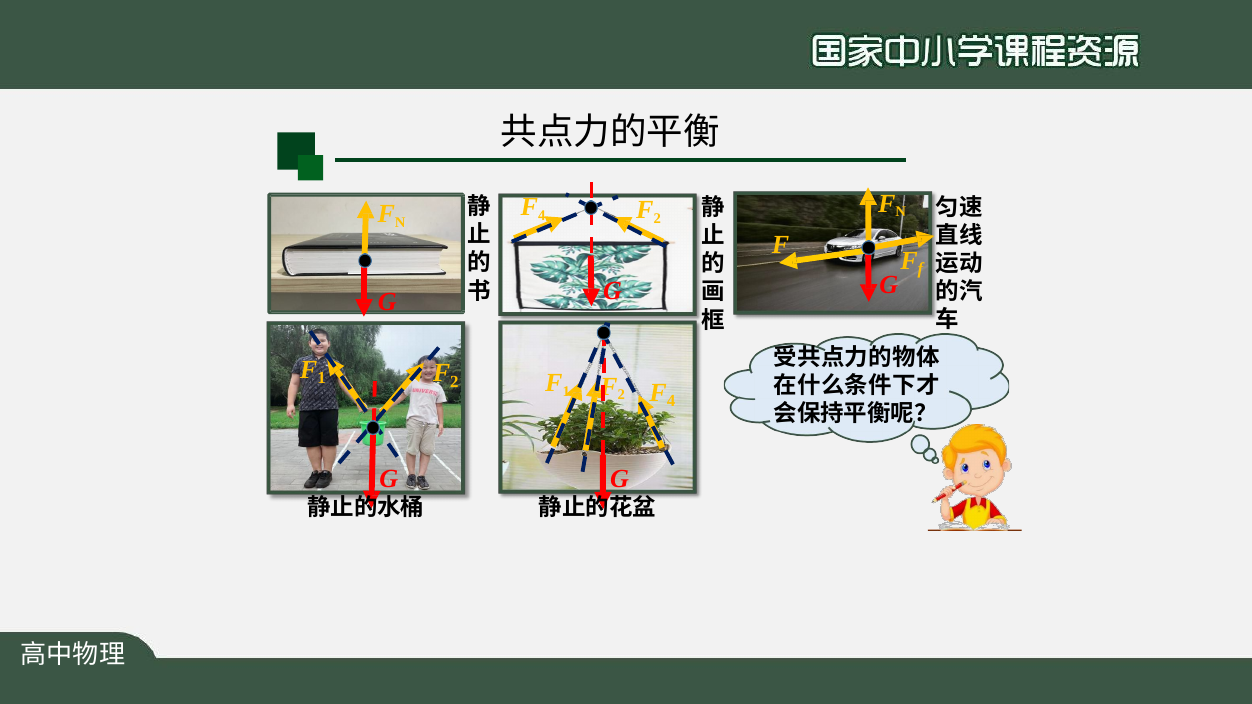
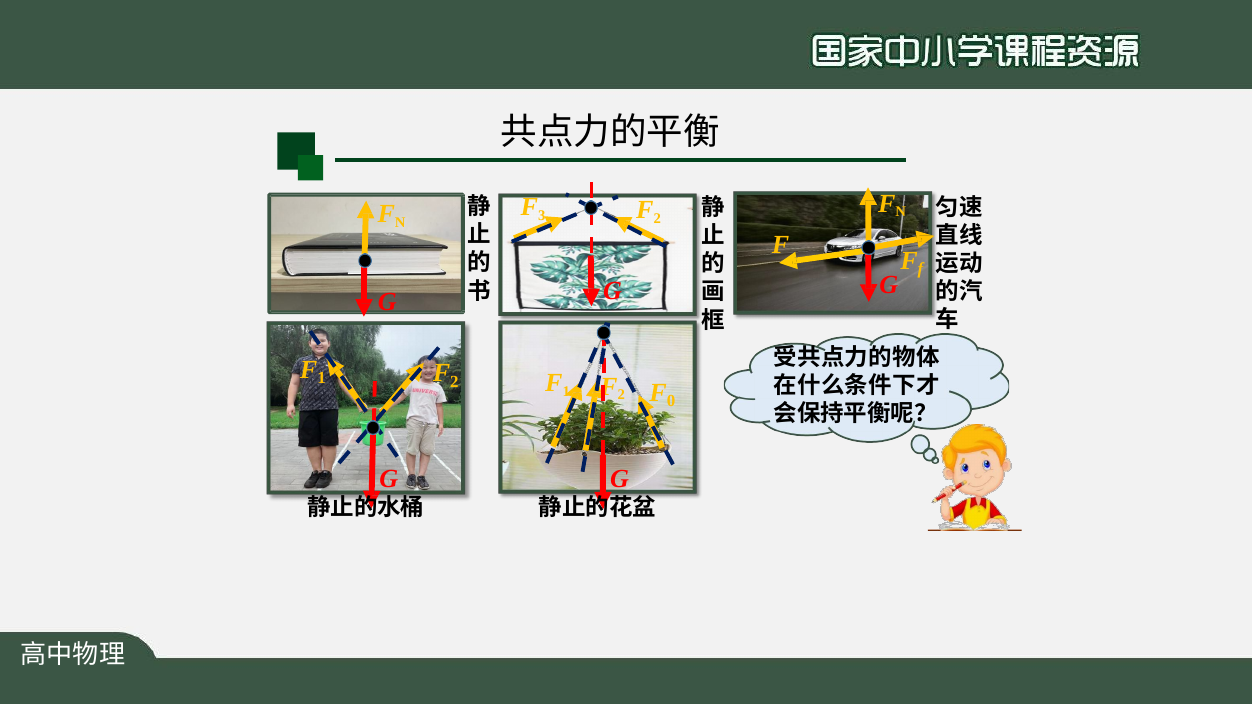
4: 4 -> 3 (542, 215)
2 F 4: 4 -> 0 (671, 401)
